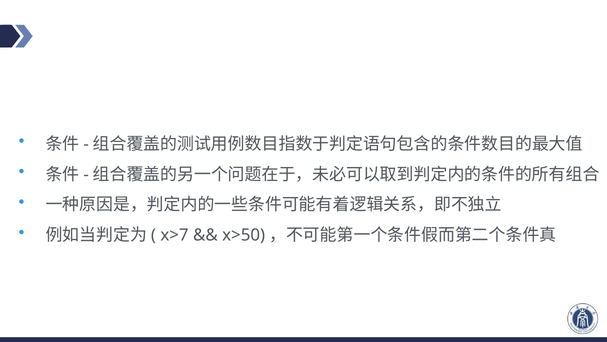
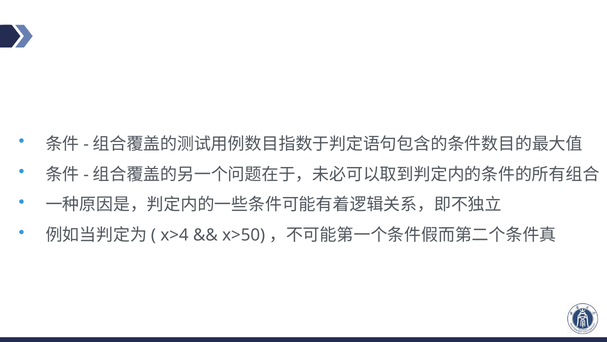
x>7: x>7 -> x>4 (175, 235)
